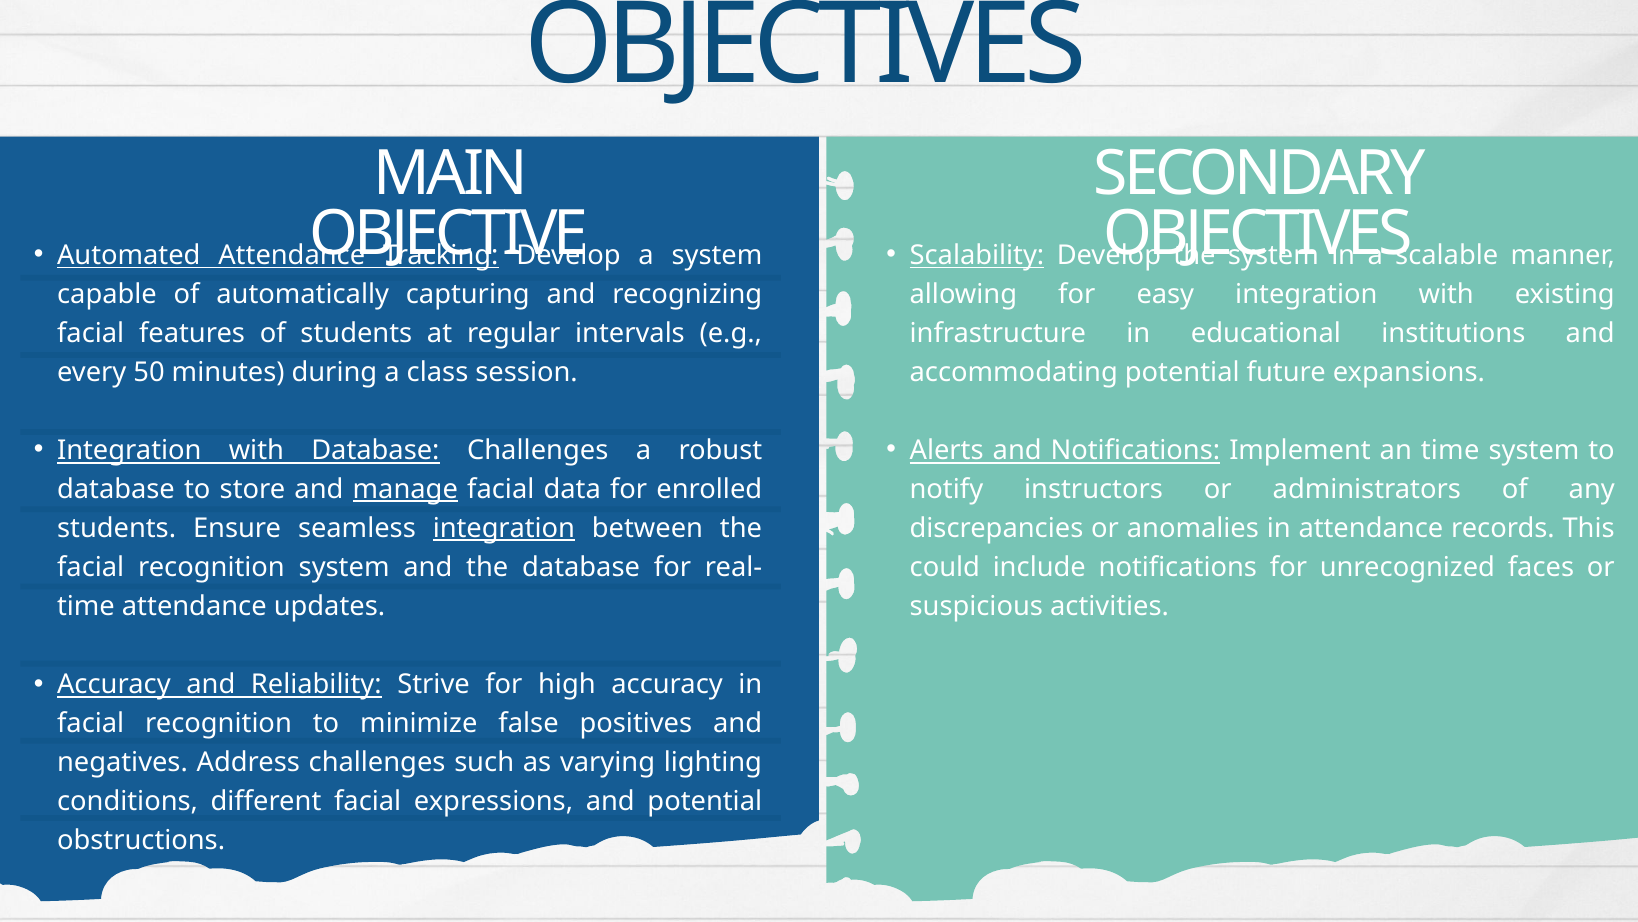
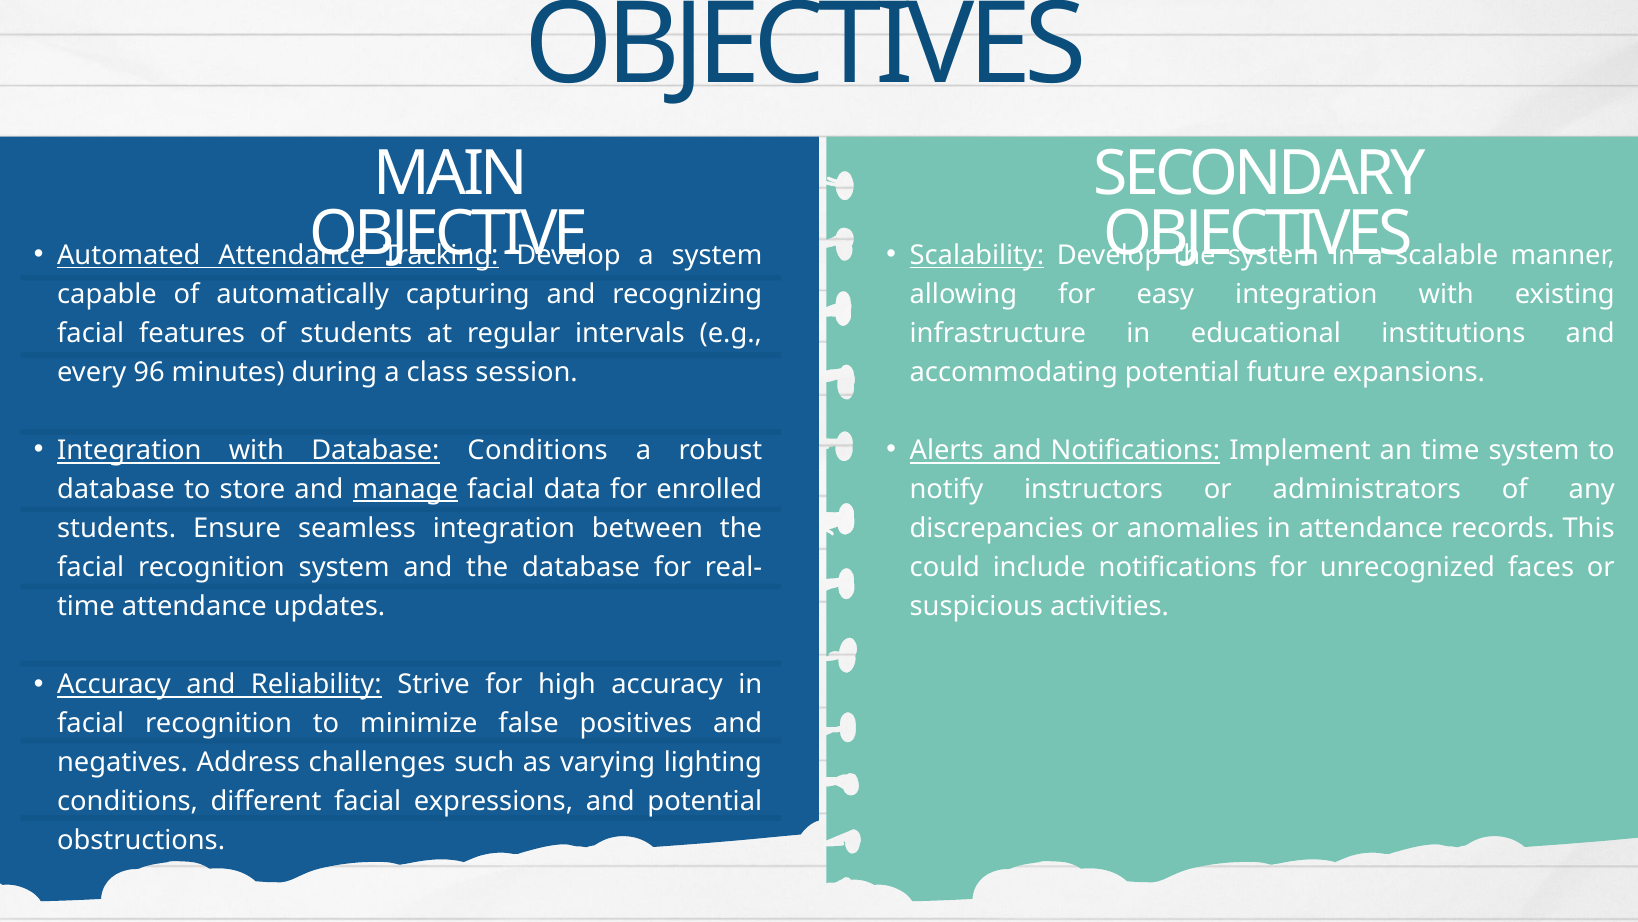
50: 50 -> 96 (149, 372)
Database Challenges: Challenges -> Conditions (538, 450)
integration underline: present -> none (504, 528)
